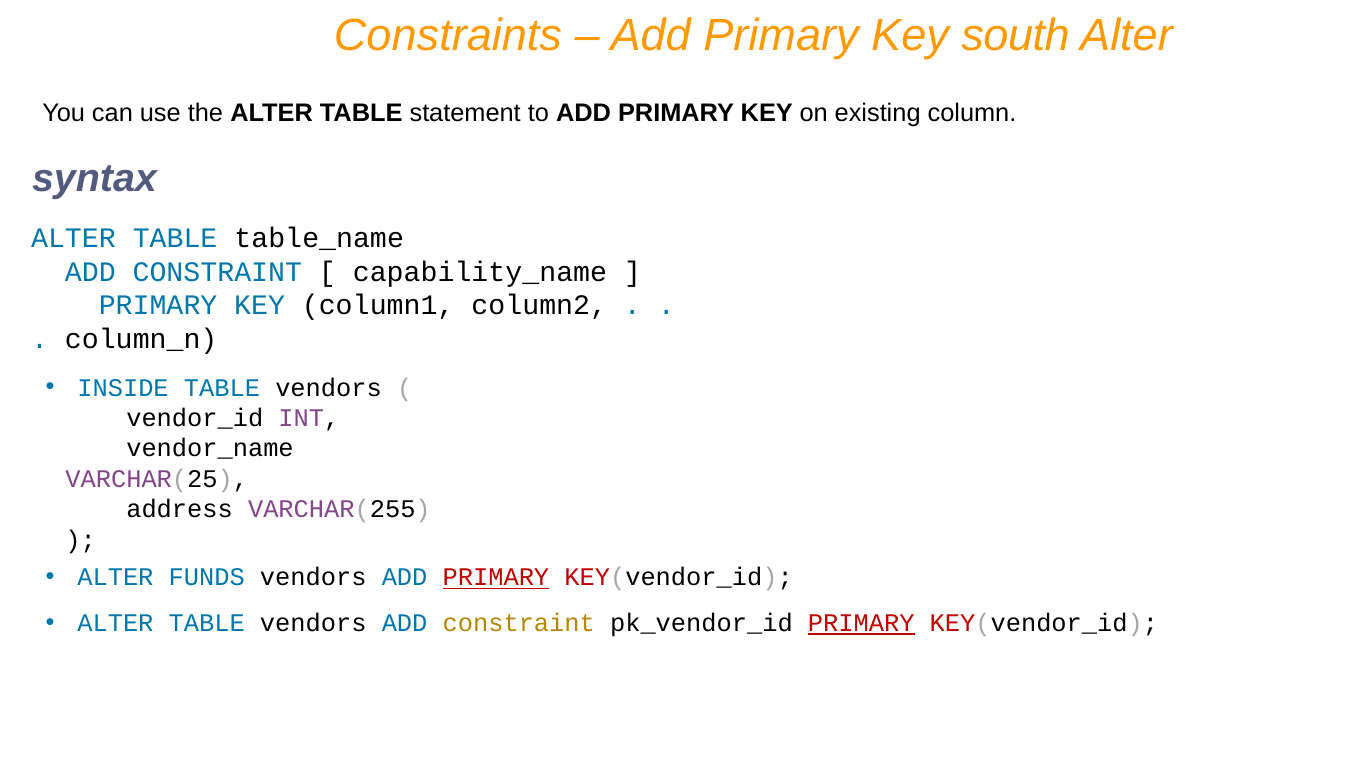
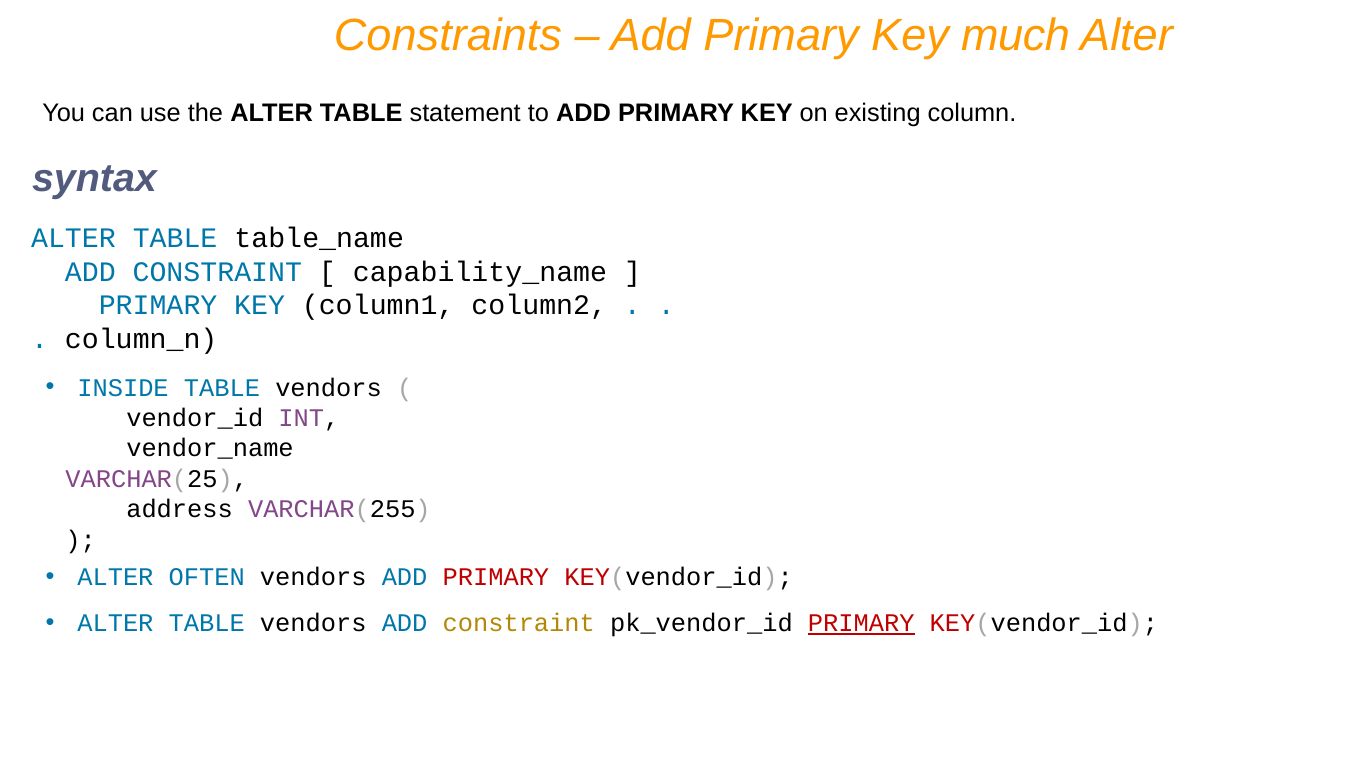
south: south -> much (1016, 35)
FUNDS: FUNDS -> OFTEN (207, 578)
PRIMARY underline: present -> none (496, 578)
